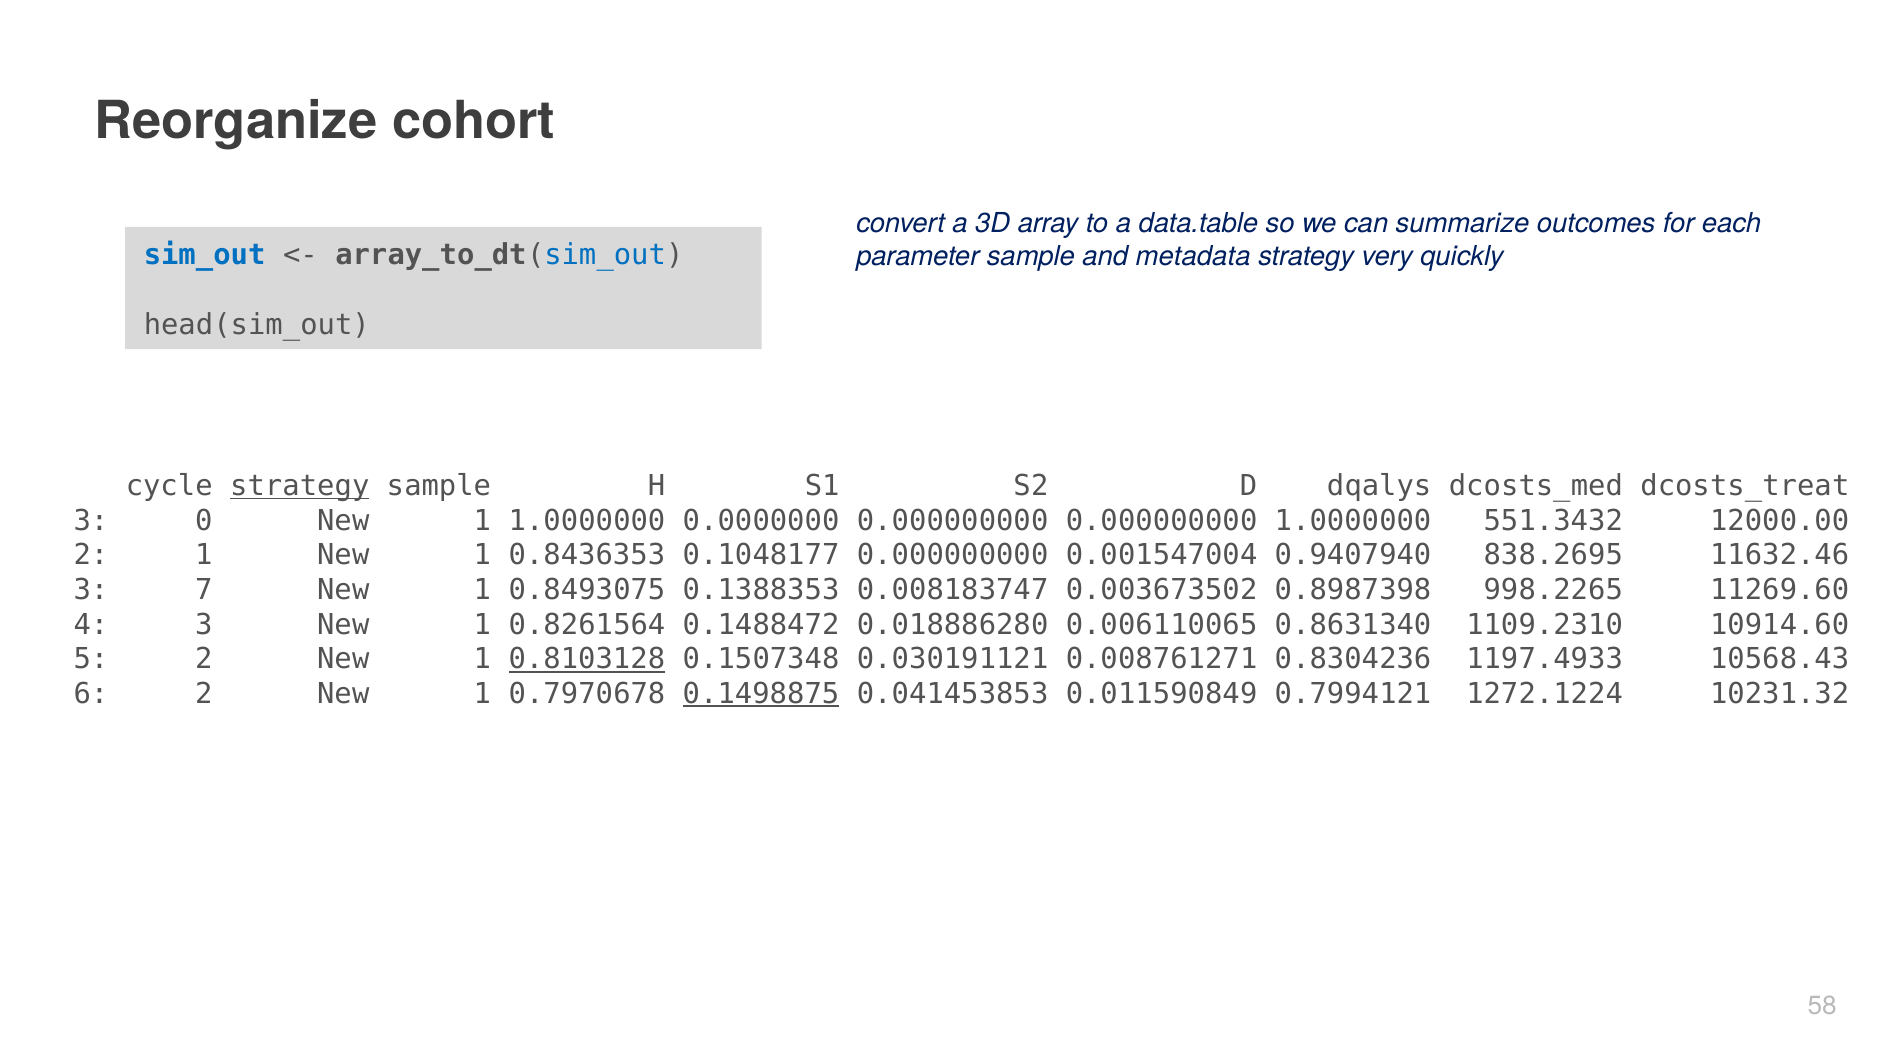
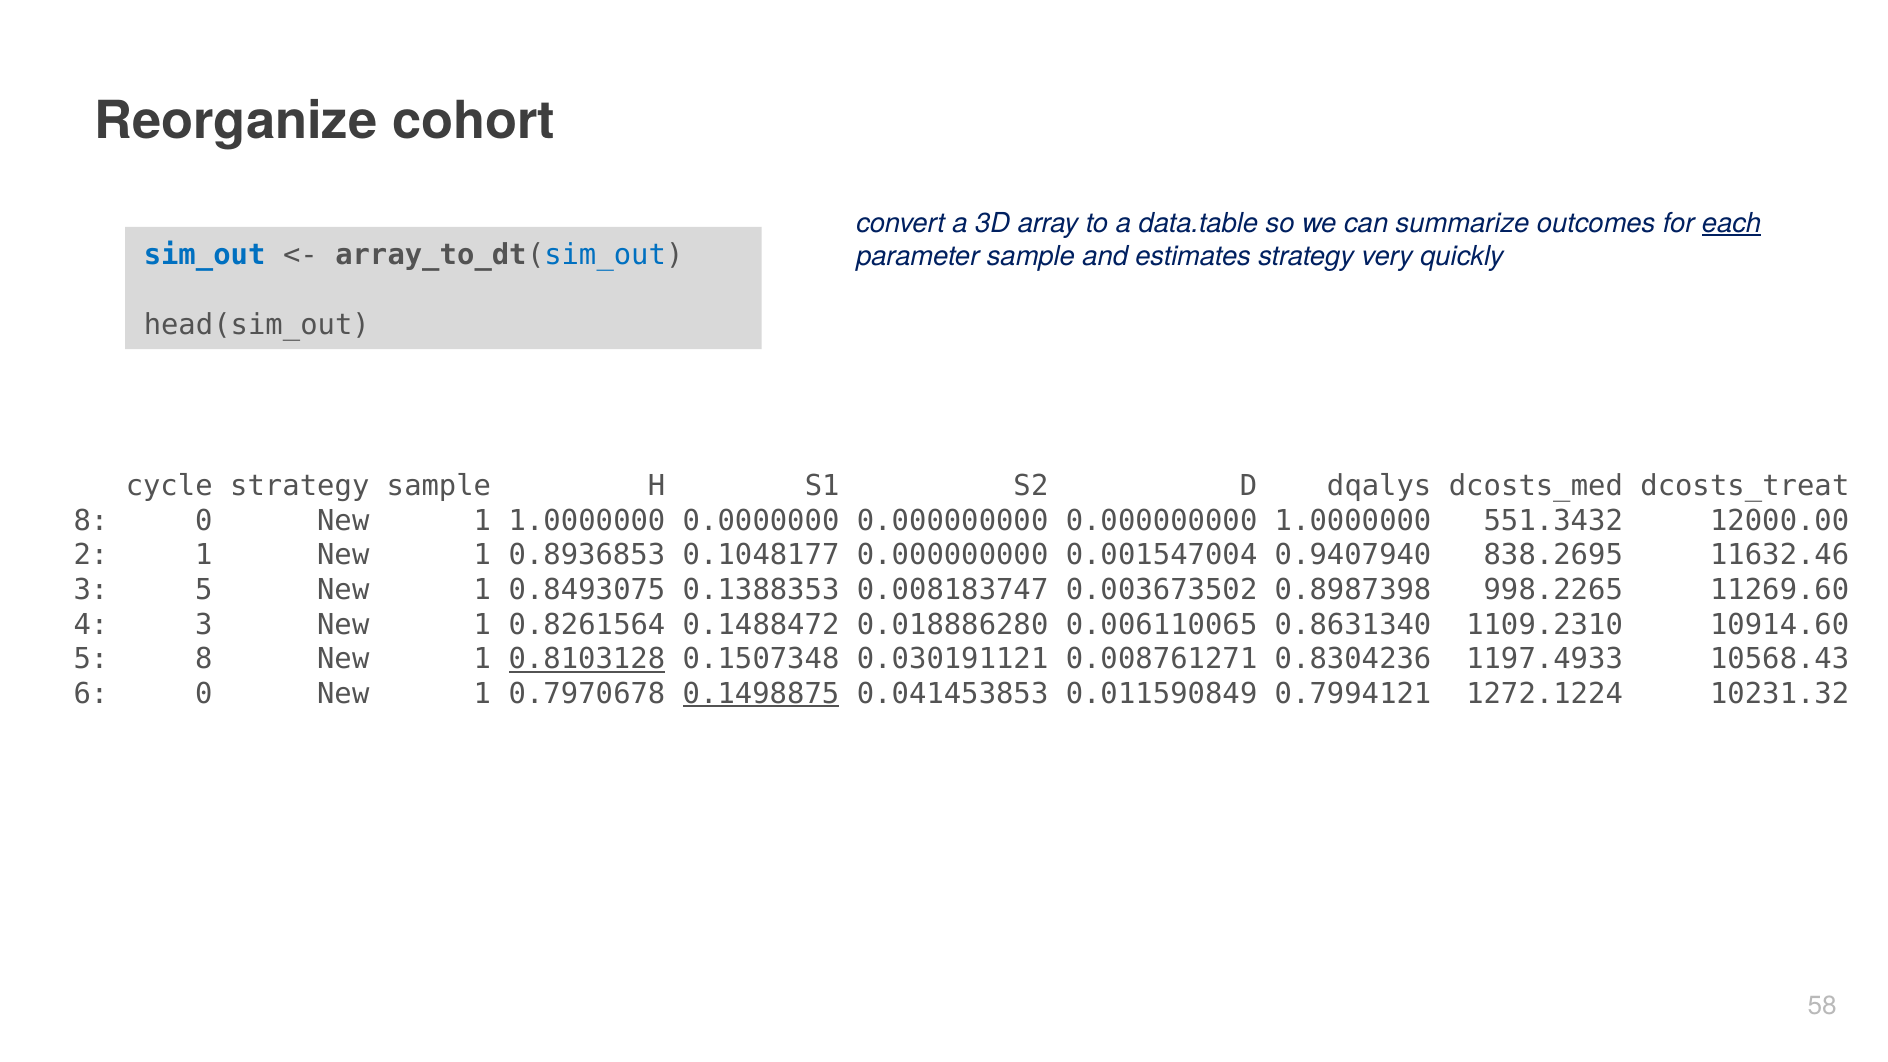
each underline: none -> present (1732, 223)
metadata: metadata -> estimates (1193, 256)
strategy underline: present -> none (300, 486)
3: 3 -> 8 (91, 521)
0.8436353: 0.8436353 -> 0.8936853 (587, 555)
3 7: 7 -> 5 (204, 590)
5 2: 2 -> 8 (204, 659)
6 2: 2 -> 0 (204, 694)
